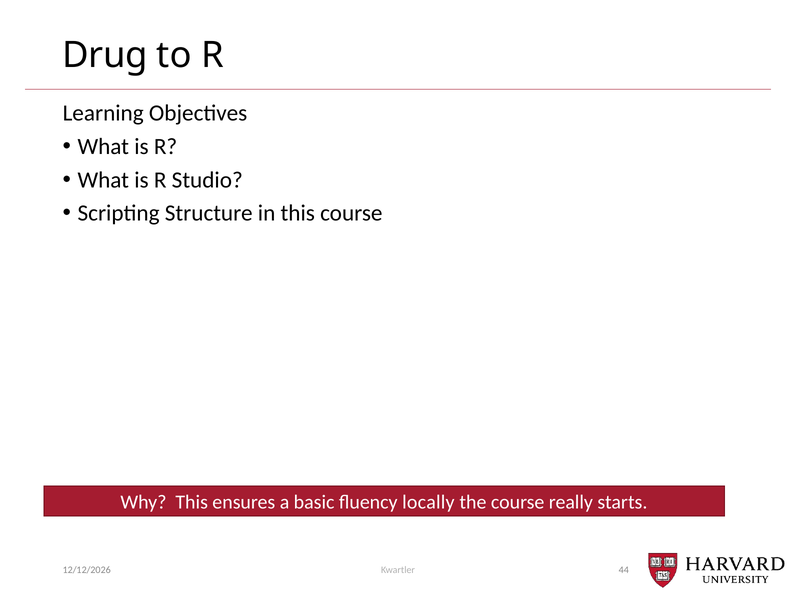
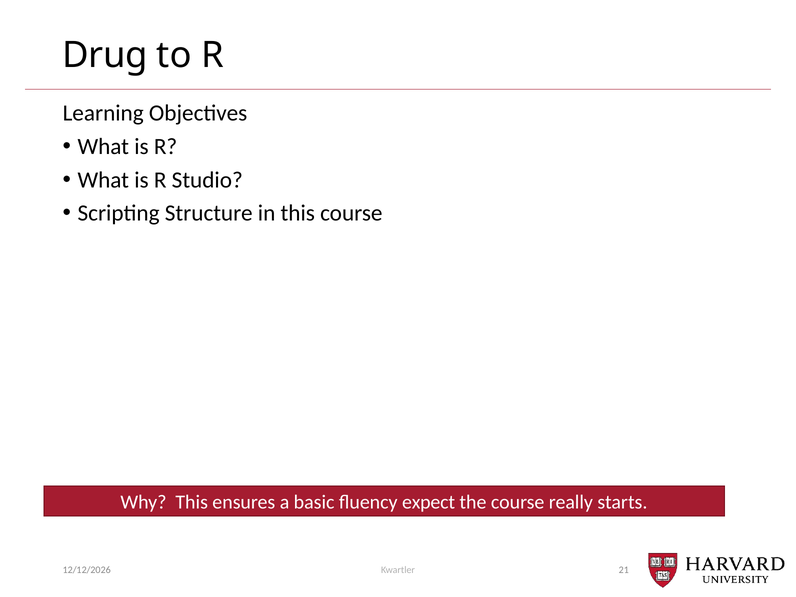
locally: locally -> expect (429, 502)
44: 44 -> 21 (624, 570)
